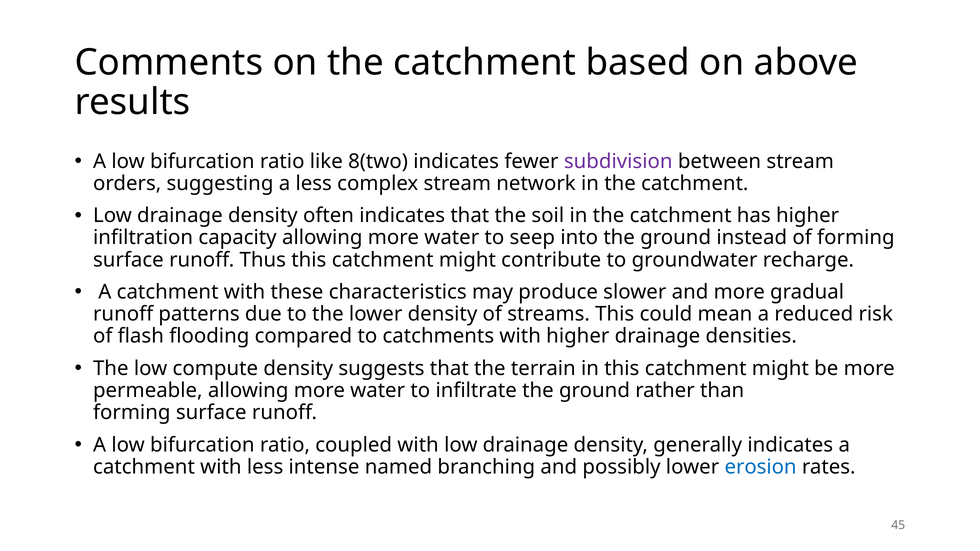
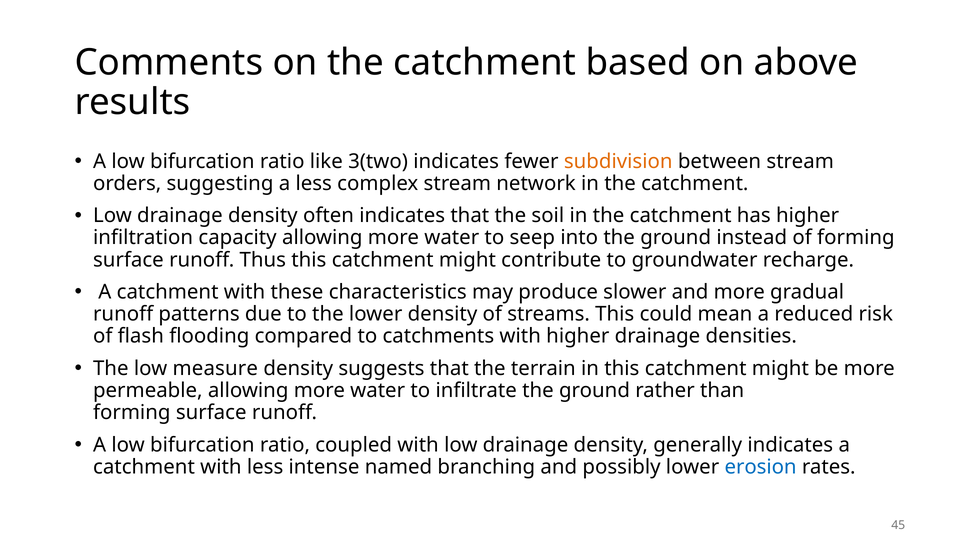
8(two: 8(two -> 3(two (378, 161)
subdivision colour: purple -> orange (618, 161)
compute: compute -> measure (215, 369)
